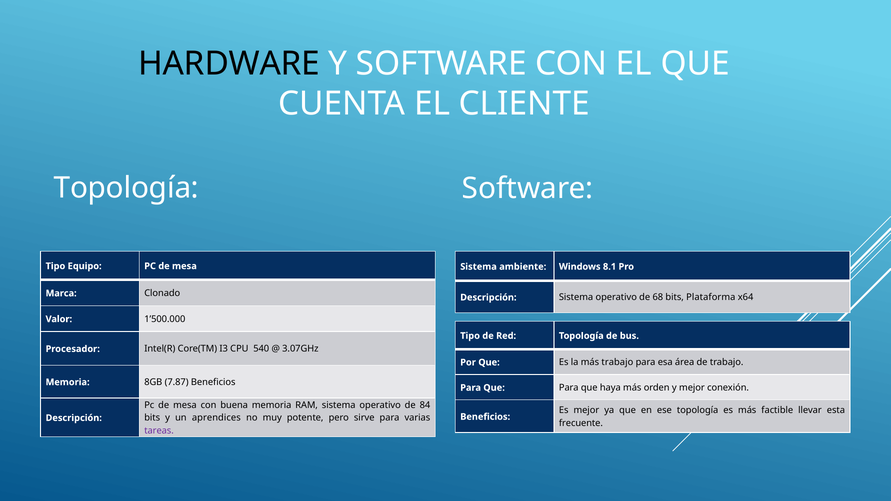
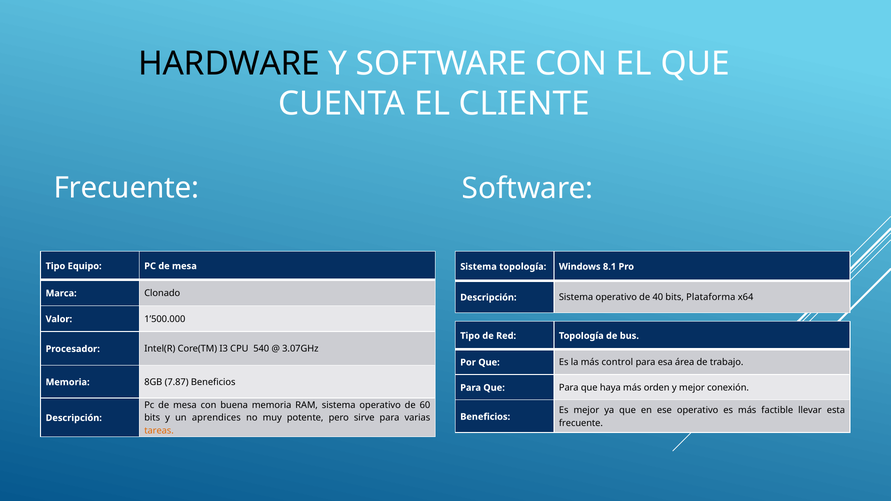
Topología: Topología -> Frecuente (126, 188)
Sistema ambiente: ambiente -> topología (523, 267)
68: 68 -> 40 (658, 298)
más trabajo: trabajo -> control (617, 362)
84: 84 -> 60 (425, 405)
ese topología: topología -> operativo (698, 411)
tareas colour: purple -> orange (159, 431)
